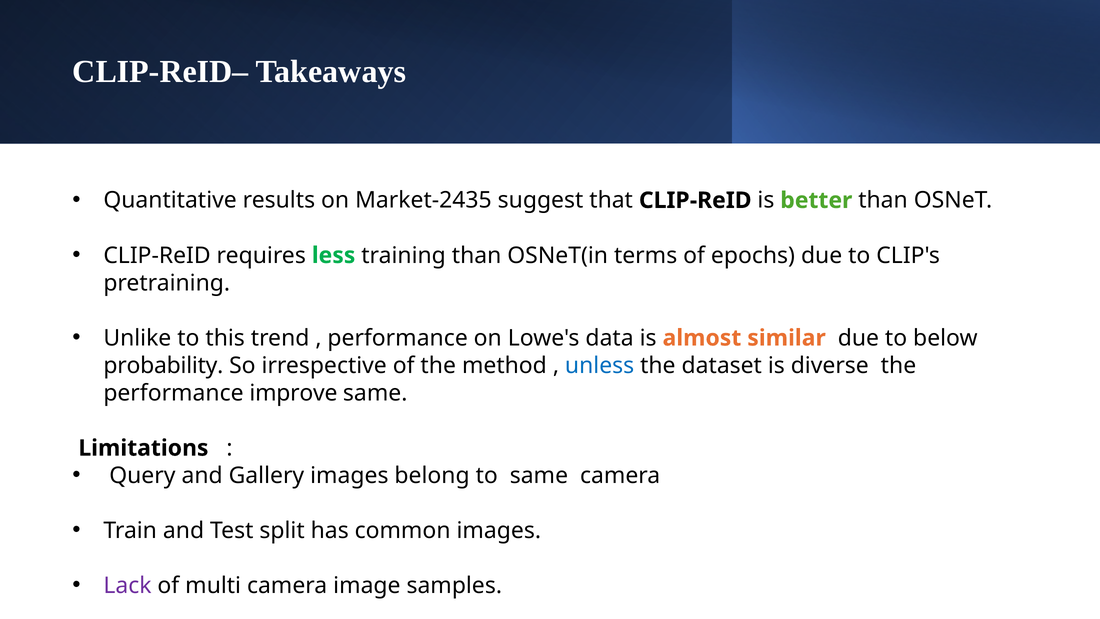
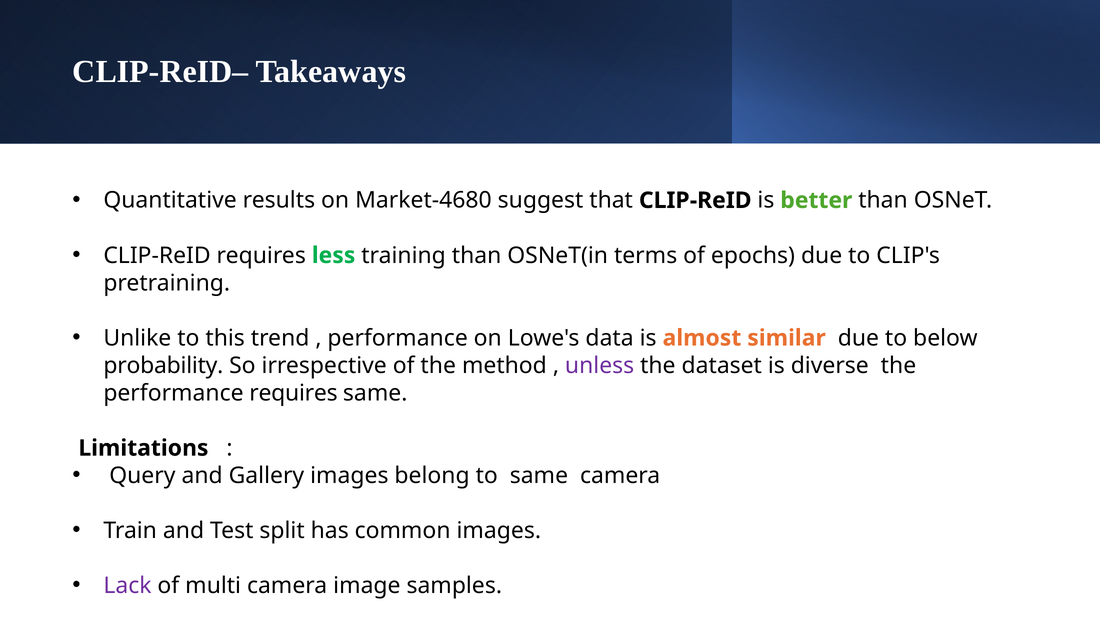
Market-2435: Market-2435 -> Market-4680 (423, 200)
unless colour: blue -> purple (600, 365)
performance improve: improve -> requires (293, 393)
